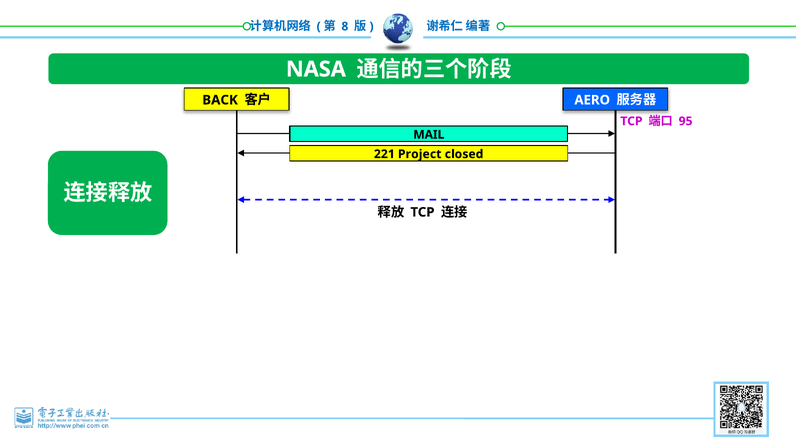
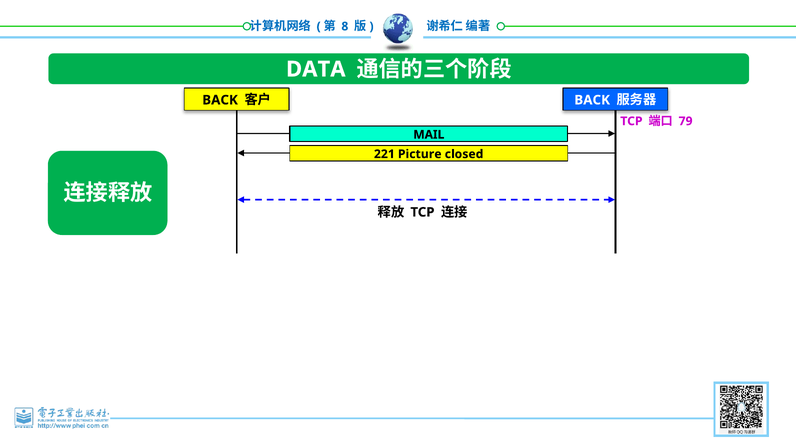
NASA: NASA -> DATA (316, 69)
AERO: AERO -> BACK (592, 100)
95: 95 -> 79 (686, 121)
Project: Project -> Picture (420, 154)
